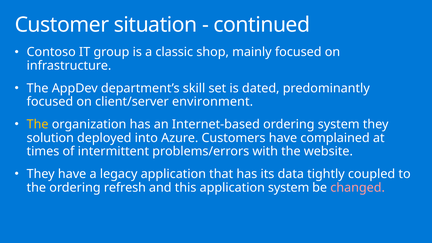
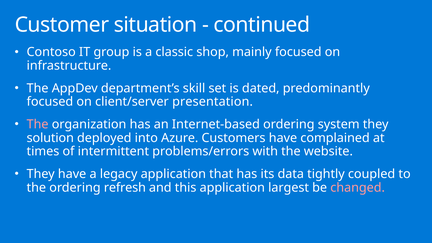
environment: environment -> presentation (213, 102)
The colour: yellow -> pink (38, 124)
application system: system -> largest (289, 188)
